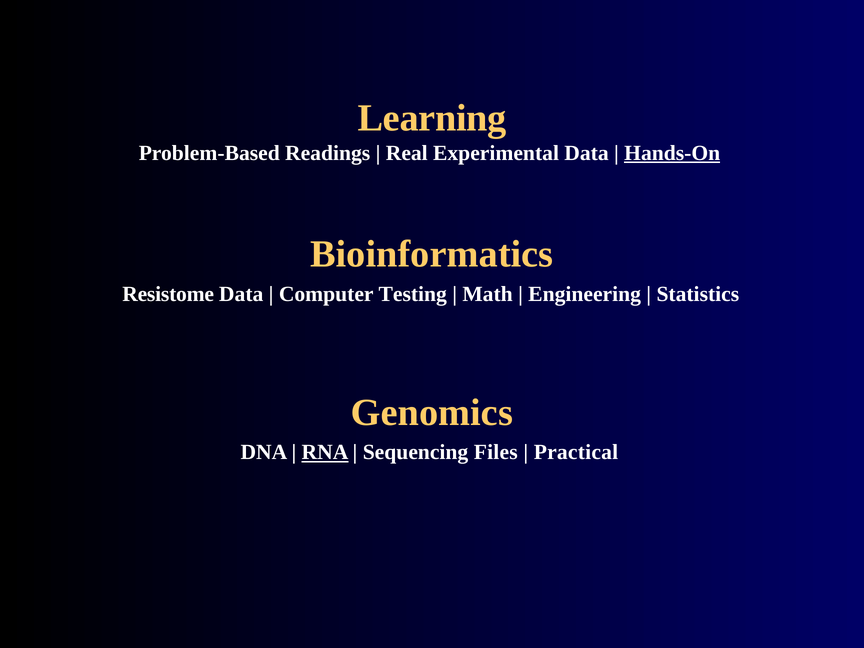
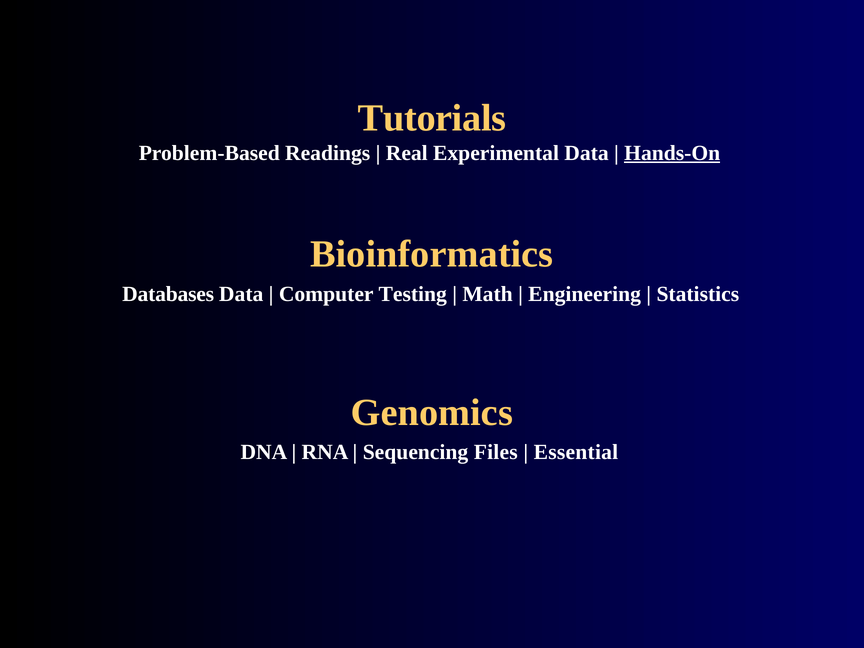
Learning: Learning -> Tutorials (432, 118)
Resistome: Resistome -> Databases (168, 294)
RNA underline: present -> none (325, 452)
Practical: Practical -> Essential (576, 452)
